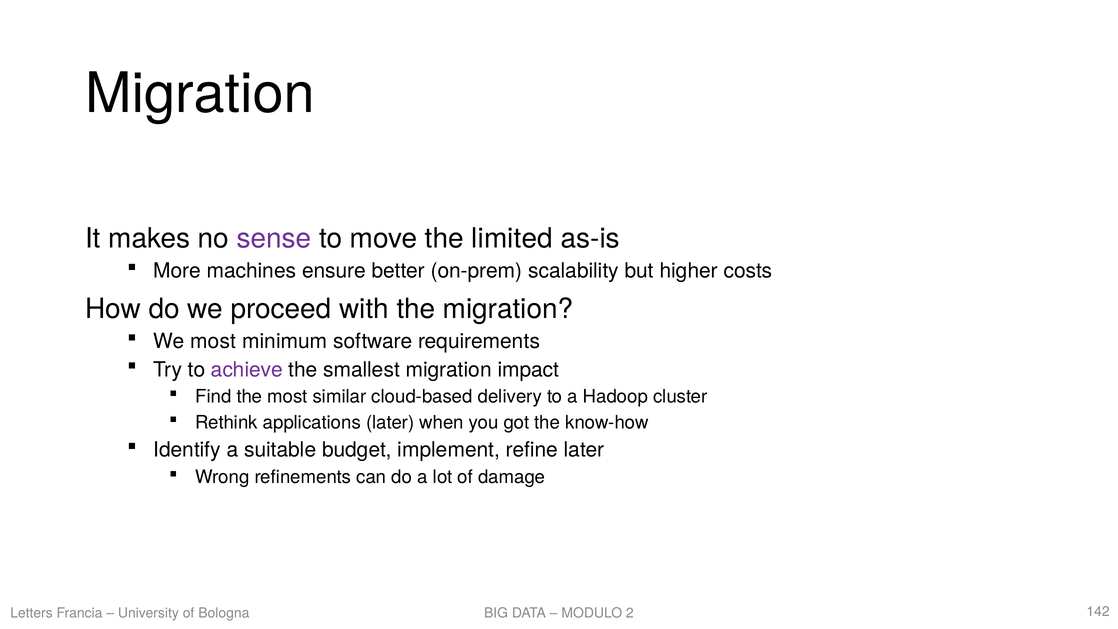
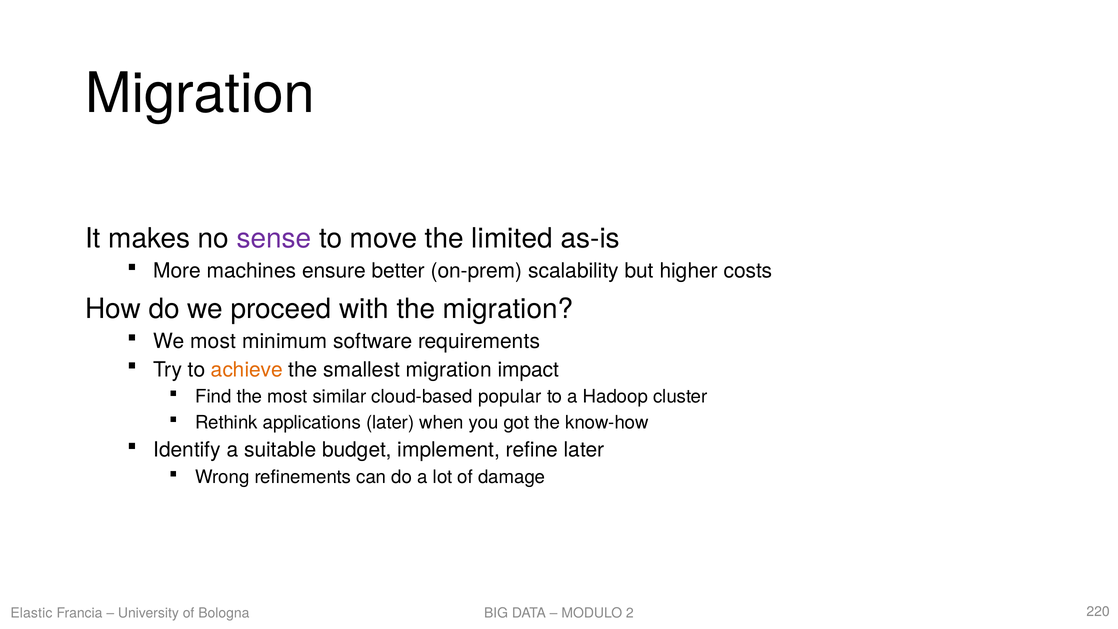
achieve colour: purple -> orange (247, 370)
delivery: delivery -> popular (510, 397)
Letters: Letters -> Elastic (31, 613)
142: 142 -> 220 (1098, 611)
